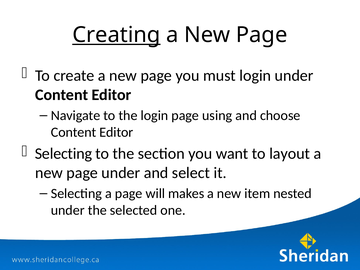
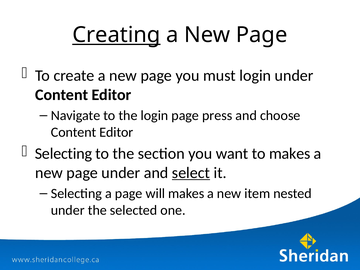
using: using -> press (217, 115)
to layout: layout -> makes (290, 154)
select underline: none -> present (191, 173)
